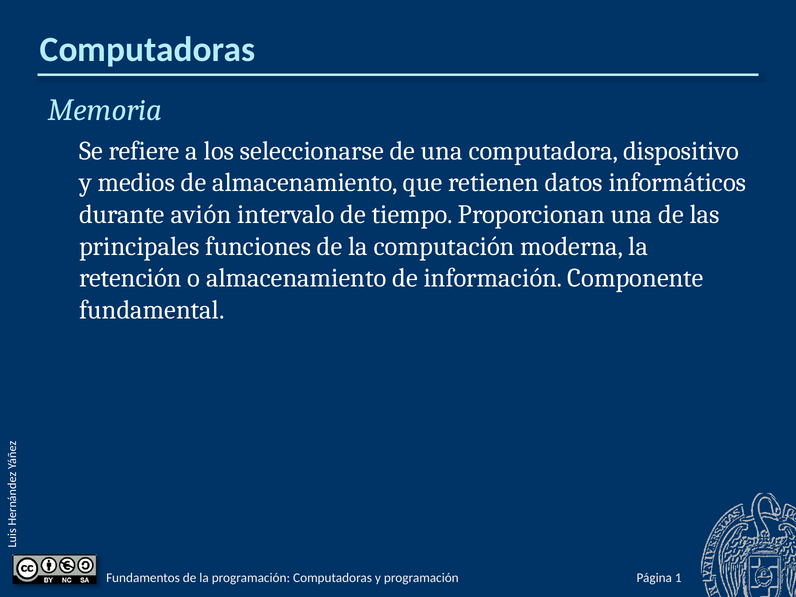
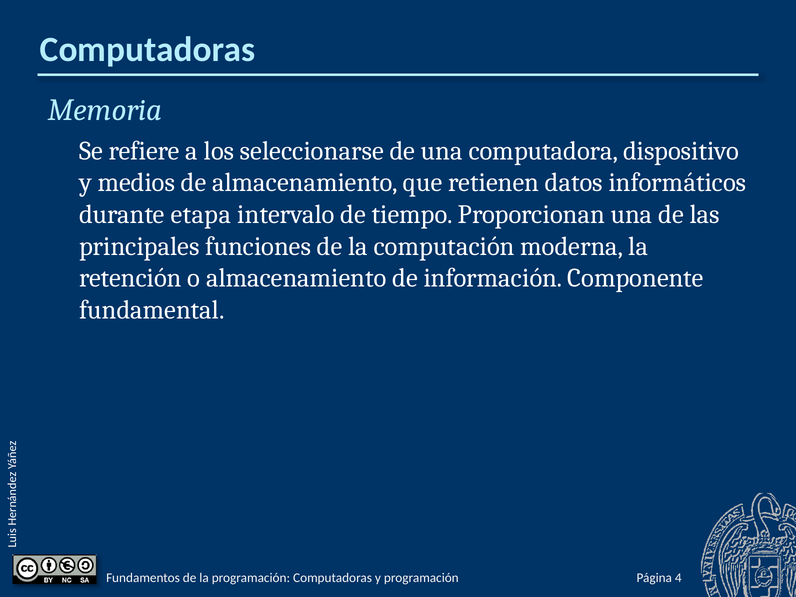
avión: avión -> etapa (201, 214)
1: 1 -> 4 (678, 578)
